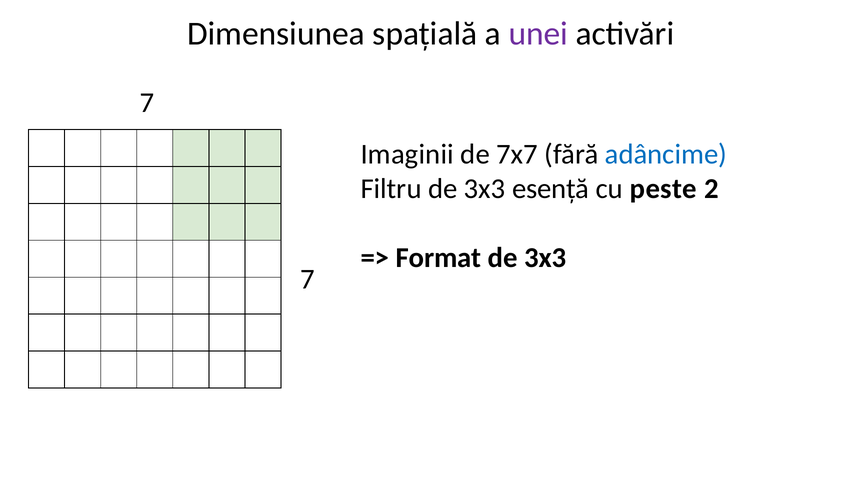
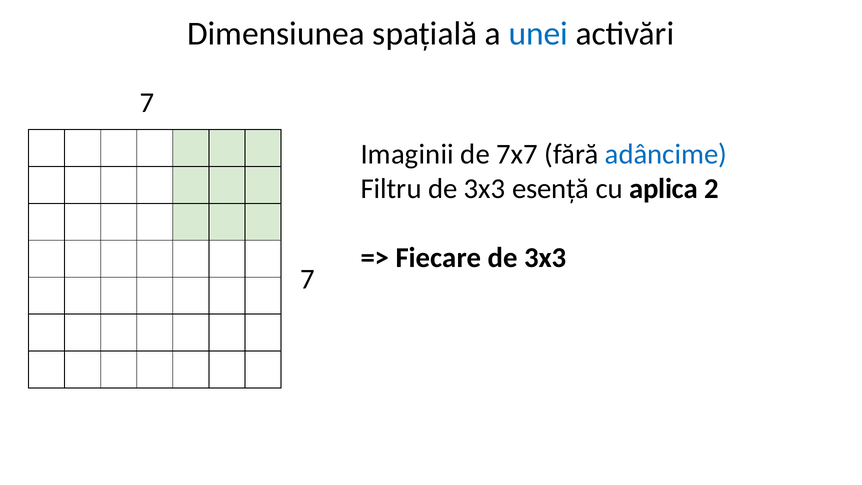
unei colour: purple -> blue (538, 34)
peste: peste -> aplica (664, 189)
Format: Format -> Fiecare (438, 257)
